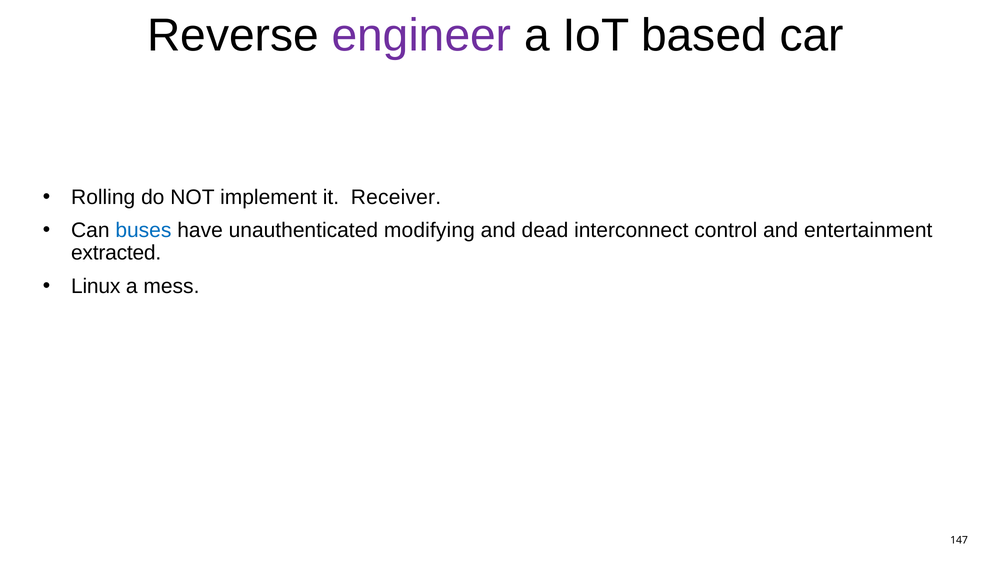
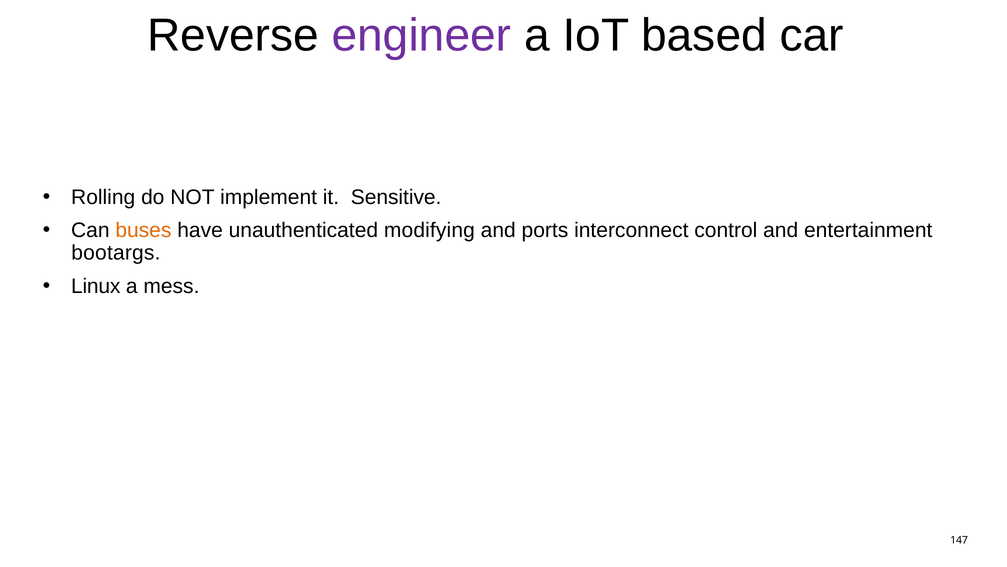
Receiver: Receiver -> Sensitive (396, 197)
buses colour: blue -> orange (143, 230)
dead: dead -> ports (545, 230)
extracted: extracted -> bootargs (116, 253)
